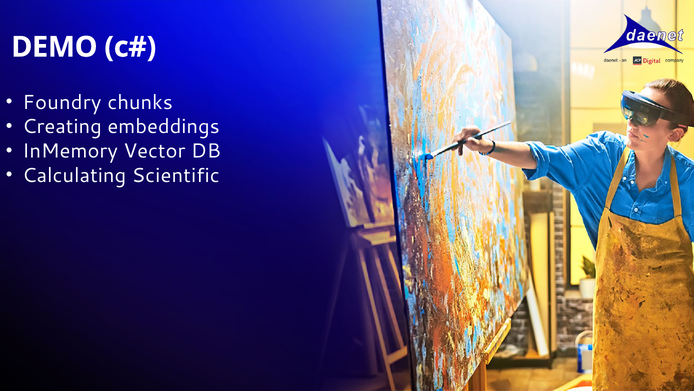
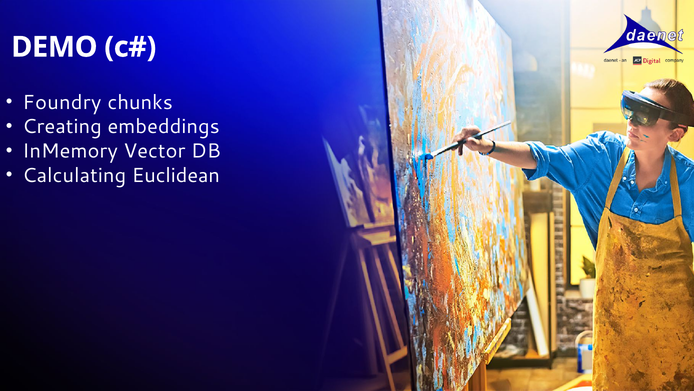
Scientific: Scientific -> Euclidean (176, 175)
